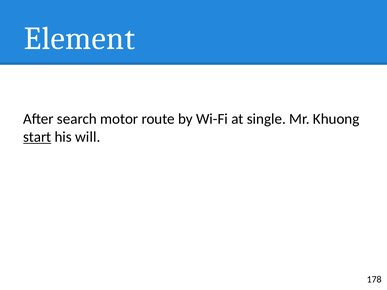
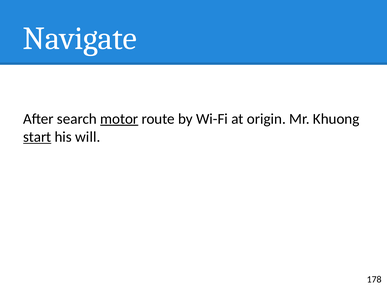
Element: Element -> Navigate (80, 39)
motor underline: none -> present (119, 119)
single: single -> origin (266, 119)
